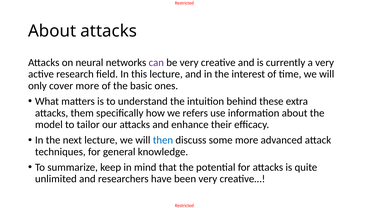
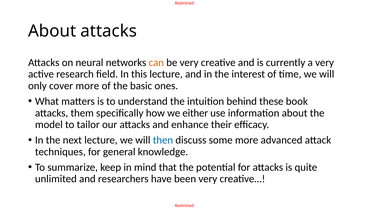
can colour: purple -> orange (156, 62)
extra: extra -> book (297, 101)
refers: refers -> either (195, 113)
